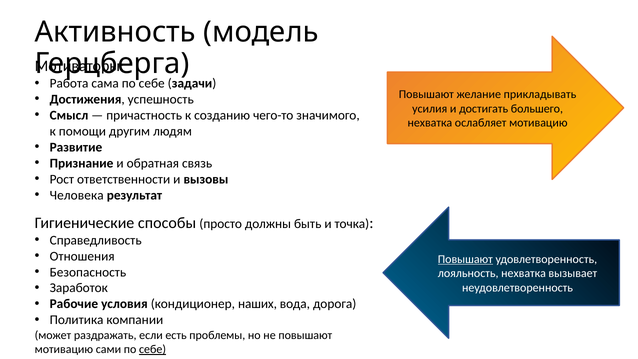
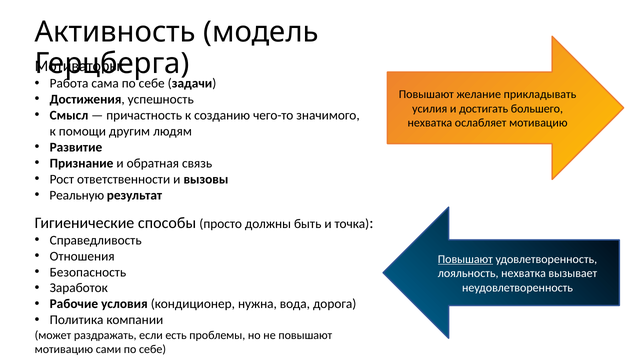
Человека: Человека -> Реальную (77, 195)
наших: наших -> нужна (257, 304)
себе underline: present -> none (153, 349)
